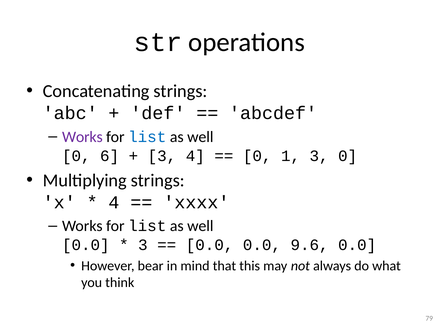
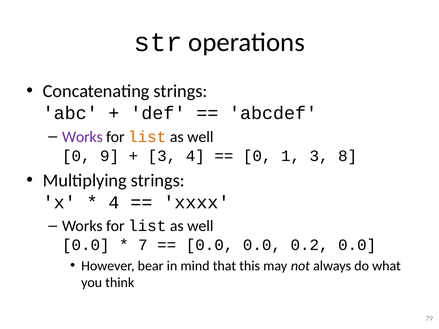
list colour: blue -> orange (147, 137)
6: 6 -> 9 (110, 156)
3 0: 0 -> 8 (348, 156)
3: 3 -> 7 (143, 245)
9.6: 9.6 -> 0.2 (310, 245)
